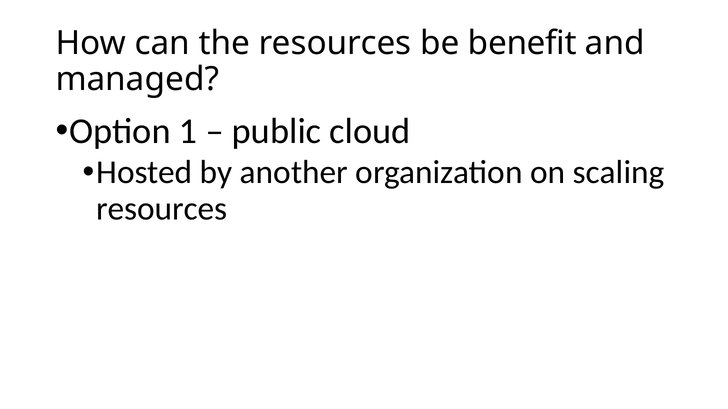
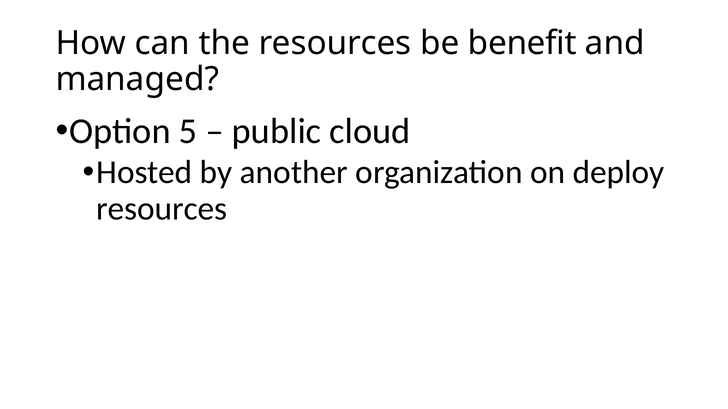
1: 1 -> 5 (188, 131)
scaling: scaling -> deploy (619, 173)
